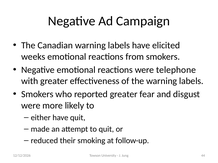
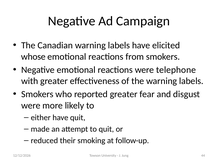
weeks: weeks -> whose (33, 57)
